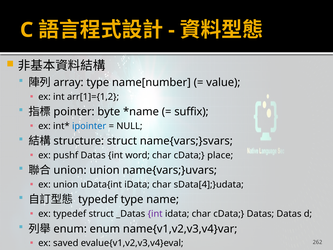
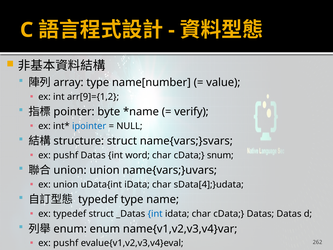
arr[1]={1,2: arr[1]={1,2 -> arr[9]={1,2 (93, 97)
suffix: suffix -> verify (191, 112)
place: place -> snum (220, 155)
int colour: purple -> blue (155, 214)
saved: saved -> pushf (66, 243)
